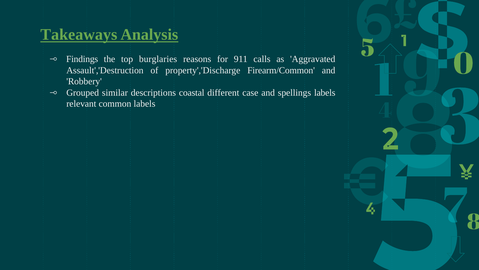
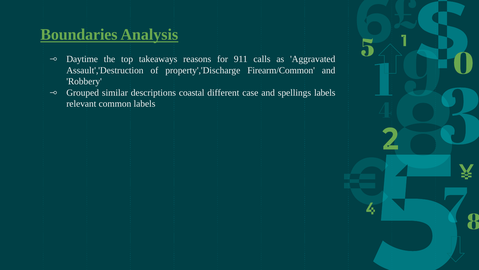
Takeaways: Takeaways -> Boundaries (79, 35)
Findings: Findings -> Daytime (82, 59)
burglaries: burglaries -> takeaways (158, 59)
